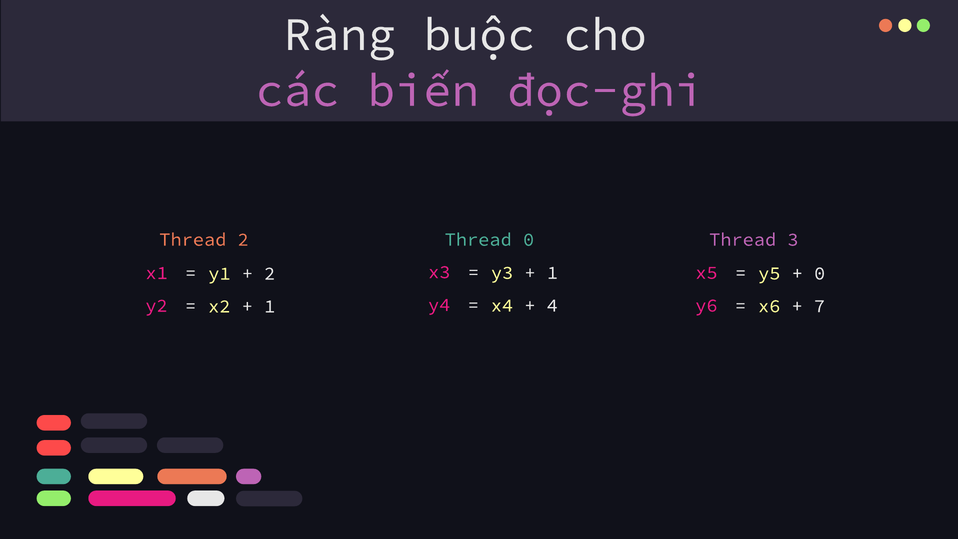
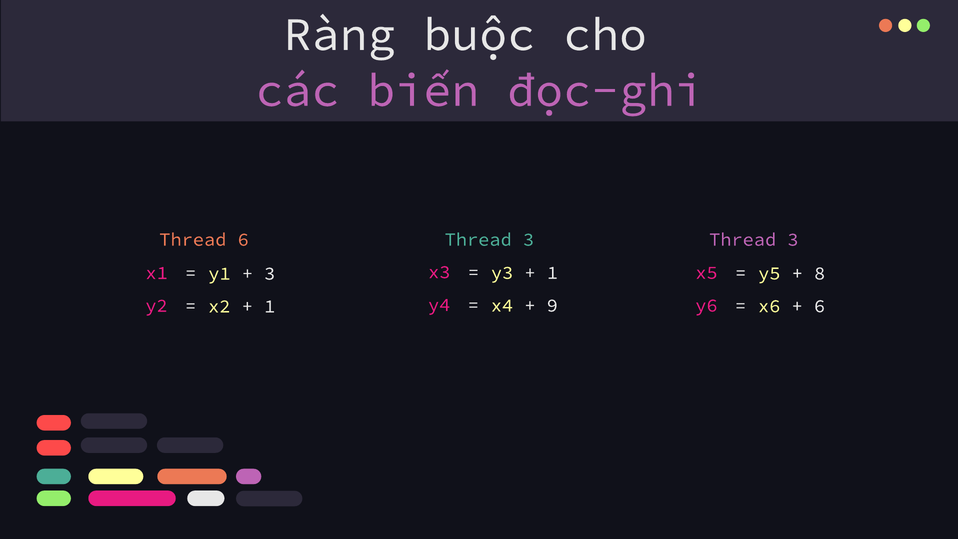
Thread 2: 2 -> 6 (243, 239)
0: 0 -> 3 (529, 239)
0: 0 -> 8 (820, 273)
2: 2 -> 3 (270, 273)
4: 4 -> 9 (552, 305)
7: 7 -> 6 (820, 306)
